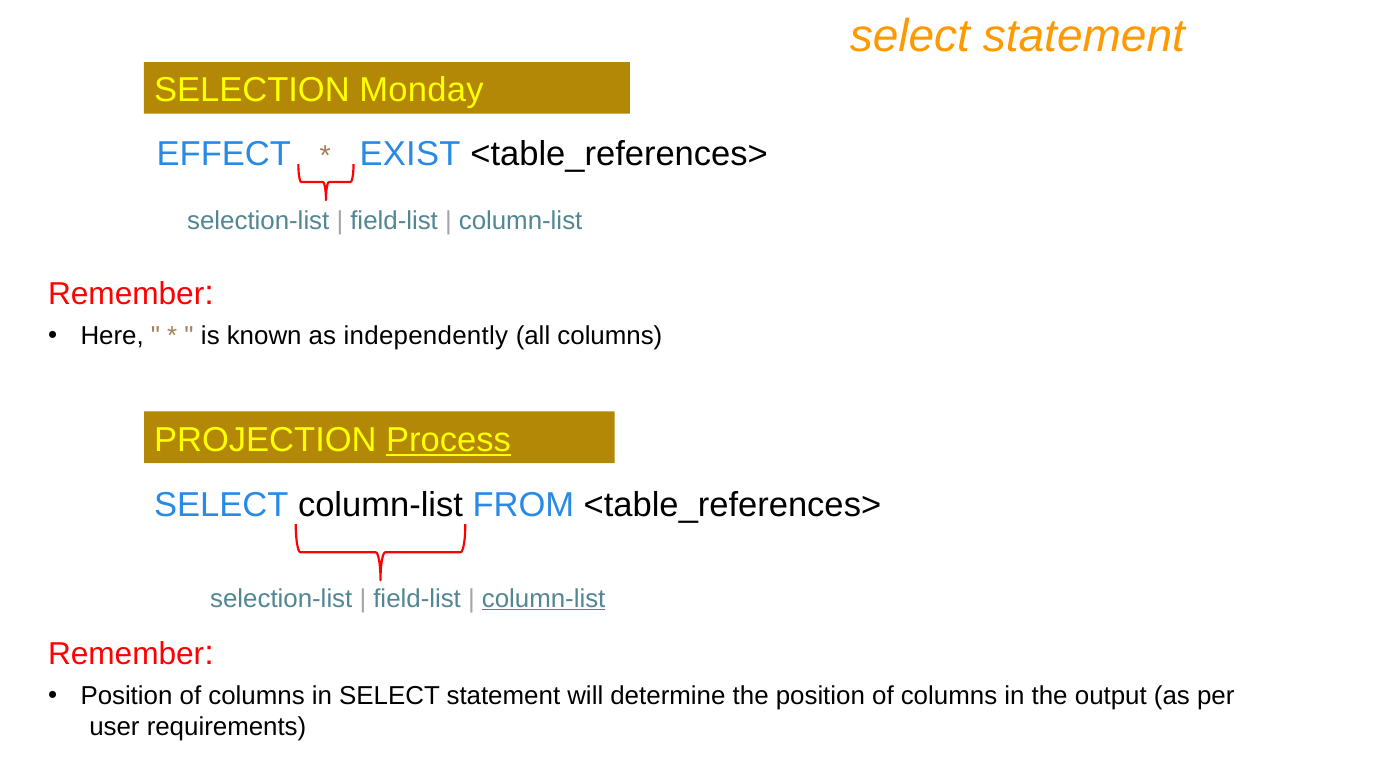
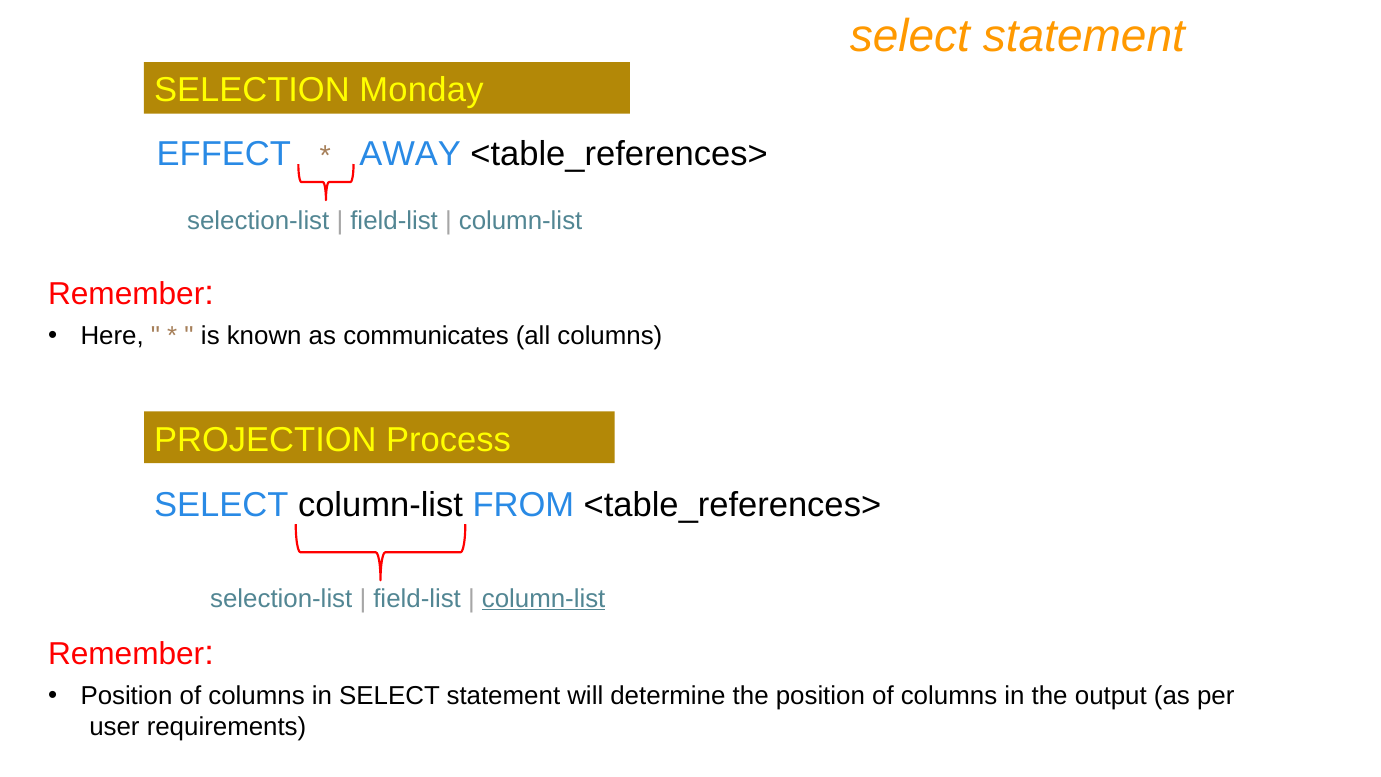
EXIST: EXIST -> AWAY (410, 154)
independently: independently -> communicates (426, 336)
Process underline: present -> none (448, 440)
